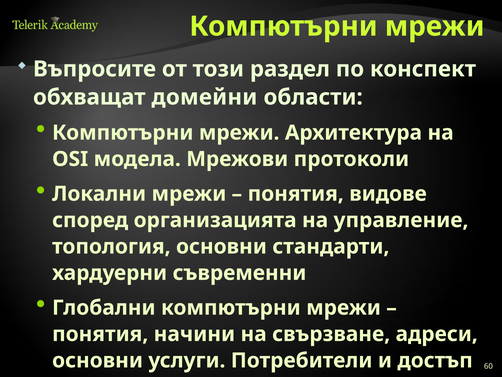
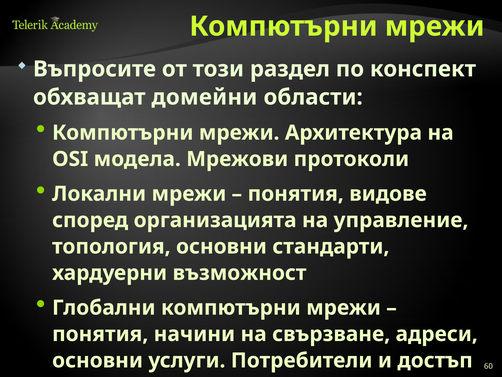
съвременни: съвременни -> възможност (239, 273)
